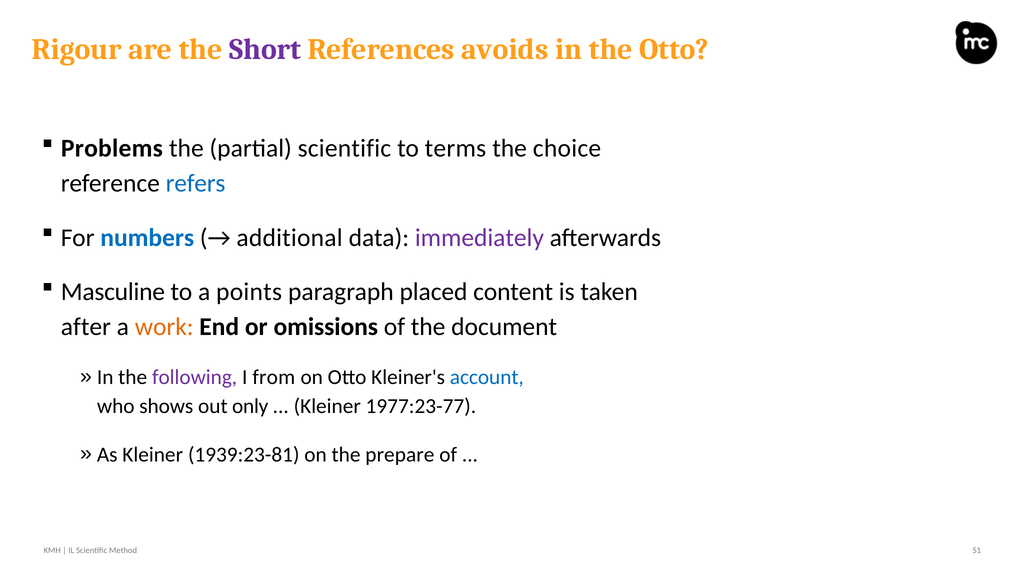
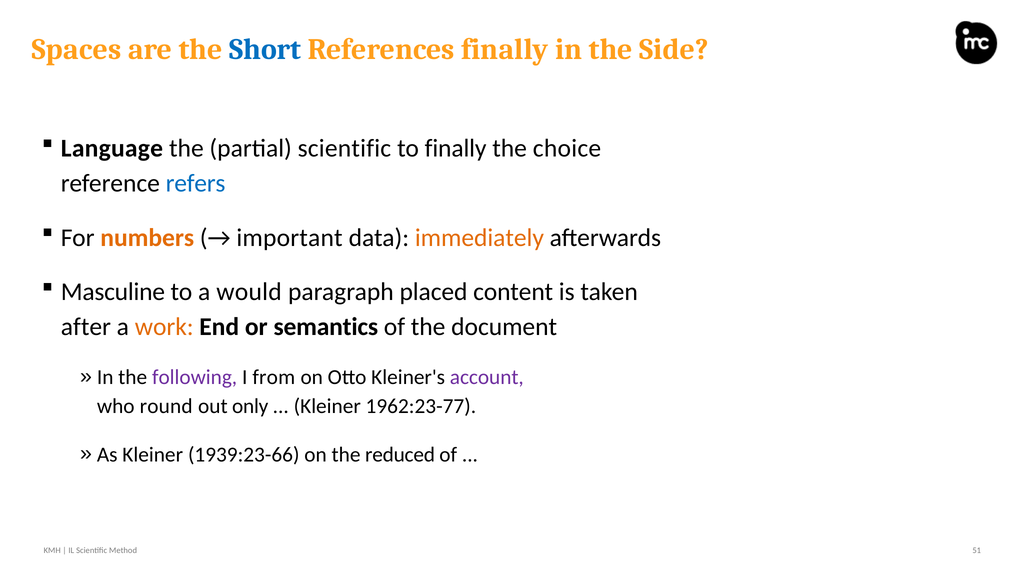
Rigour: Rigour -> Spaces (77, 50)
Short colour: purple -> blue (265, 50)
References avoids: avoids -> finally (505, 50)
the Otto: Otto -> Side (674, 50)
Problems: Problems -> Language (112, 149)
to terms: terms -> finally (456, 149)
numbers colour: blue -> orange (147, 238)
additional: additional -> important (290, 238)
immediately colour: purple -> orange (479, 238)
points: points -> would (249, 292)
omissions: omissions -> semantics (326, 327)
account colour: blue -> purple (487, 377)
shows: shows -> round (166, 406)
1977:23-77: 1977:23-77 -> 1962:23-77 (421, 406)
1939:23-81: 1939:23-81 -> 1939:23-66 (244, 455)
prepare: prepare -> reduced (400, 455)
